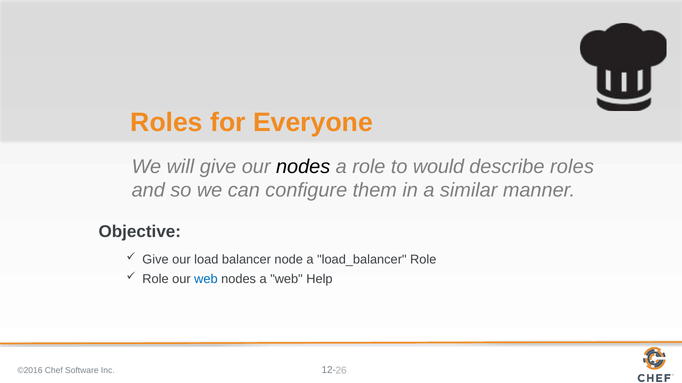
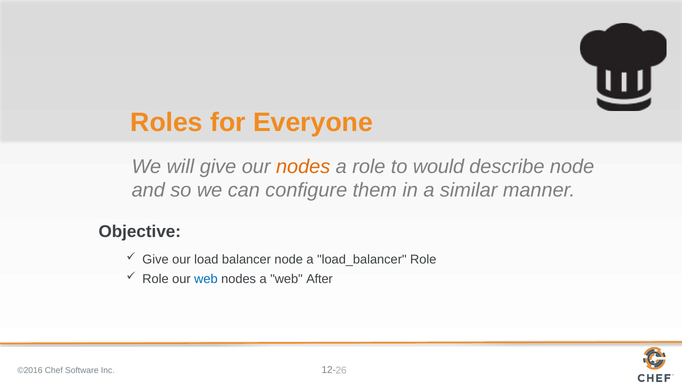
nodes colour: black -> orange (303, 167)
describe roles: roles -> node (572, 167)
Help: Help -> After (320, 279)
